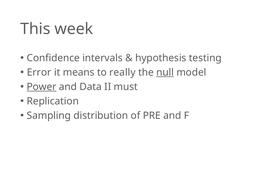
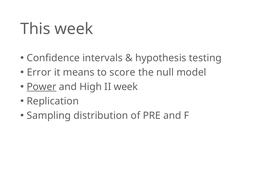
really: really -> score (122, 73)
null underline: present -> none (165, 73)
Data: Data -> High (91, 87)
II must: must -> week (126, 87)
